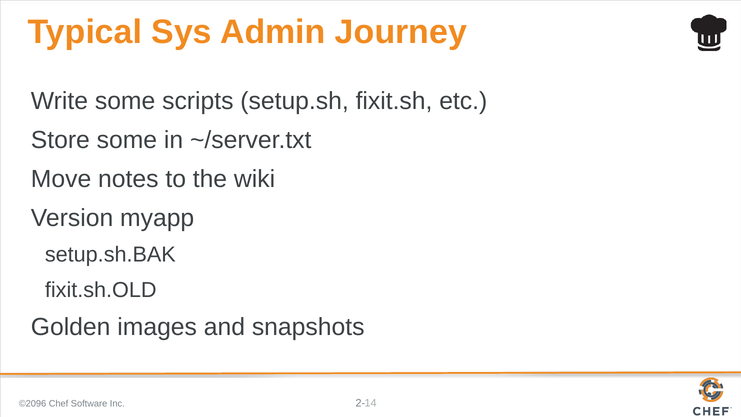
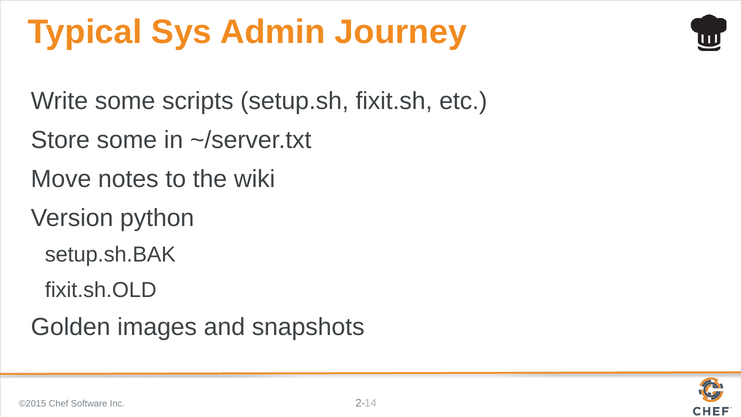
myapp: myapp -> python (157, 218)
©2096: ©2096 -> ©2015 (33, 403)
